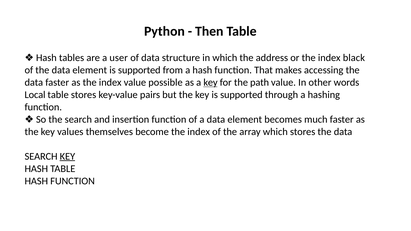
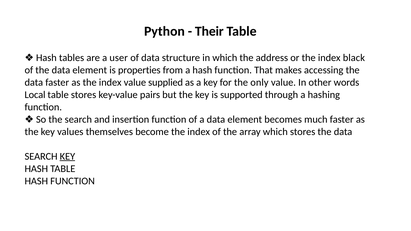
Then: Then -> Their (209, 31)
element is supported: supported -> properties (139, 70)
possible: possible -> supplied (166, 82)
key underline: present -> none (211, 82)
path: path -> only (259, 82)
